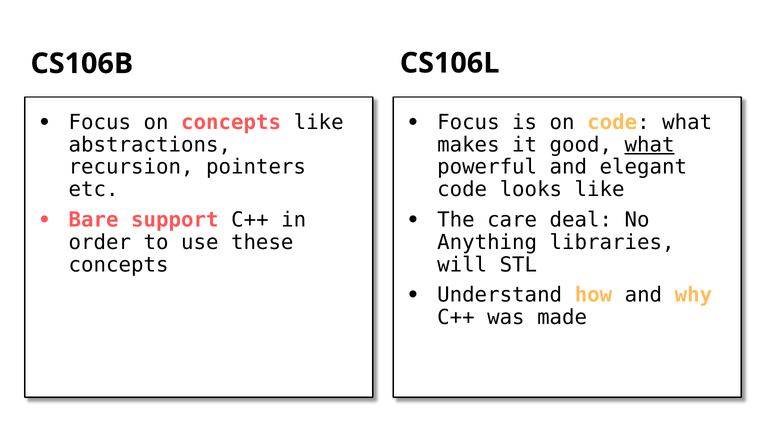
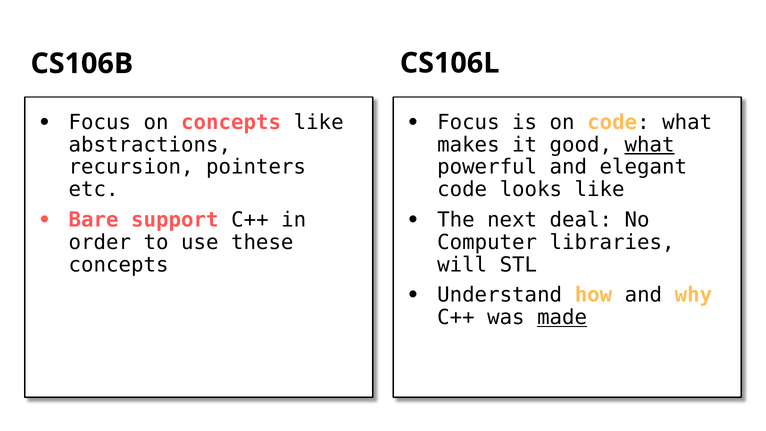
care: care -> next (512, 220)
Anything: Anything -> Computer (487, 242)
made underline: none -> present (562, 317)
